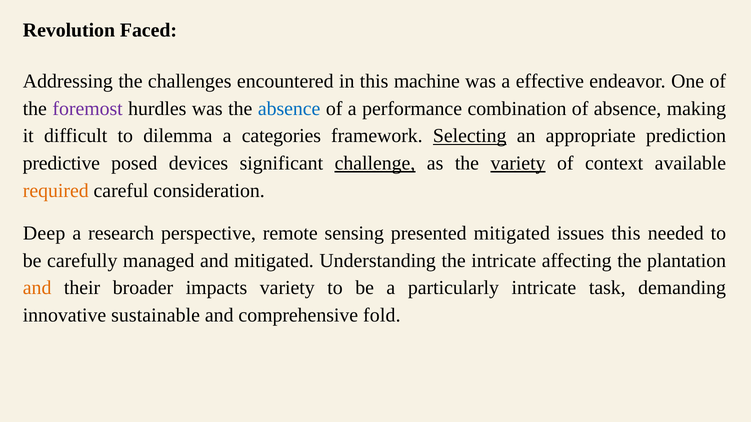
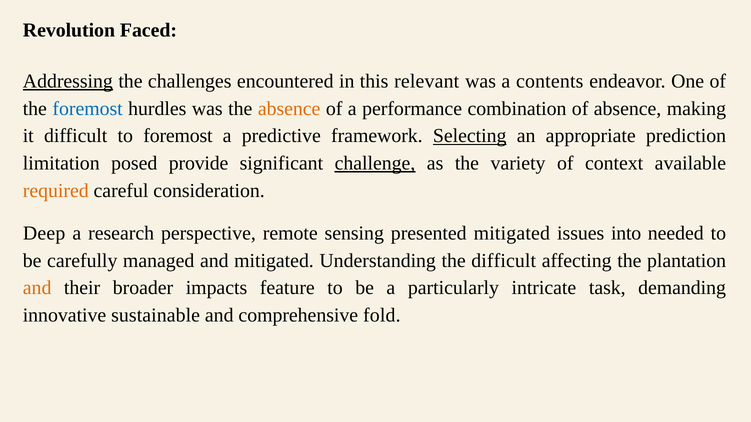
Addressing underline: none -> present (68, 81)
machine: machine -> relevant (427, 81)
effective: effective -> contents (550, 81)
foremost colour: purple -> blue (88, 109)
absence colour: blue -> orange (289, 109)
to dilemma: dilemma -> foremost (178, 136)
categories: categories -> predictive (281, 136)
predictive: predictive -> limitation (61, 163)
devices: devices -> provide (199, 163)
variety underline: present -> none (518, 163)
issues this: this -> into (626, 234)
the intricate: intricate -> difficult (504, 261)
impacts variety: variety -> feature (287, 288)
